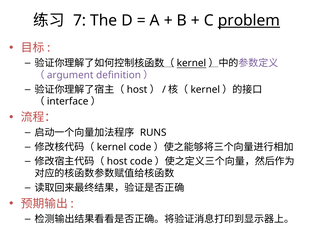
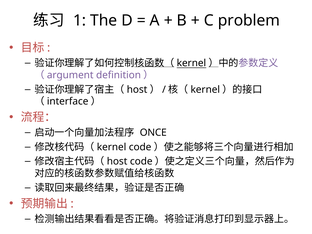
7: 7 -> 1 (80, 21)
problem underline: present -> none (249, 21)
RUNS: RUNS -> ONCE (153, 133)
